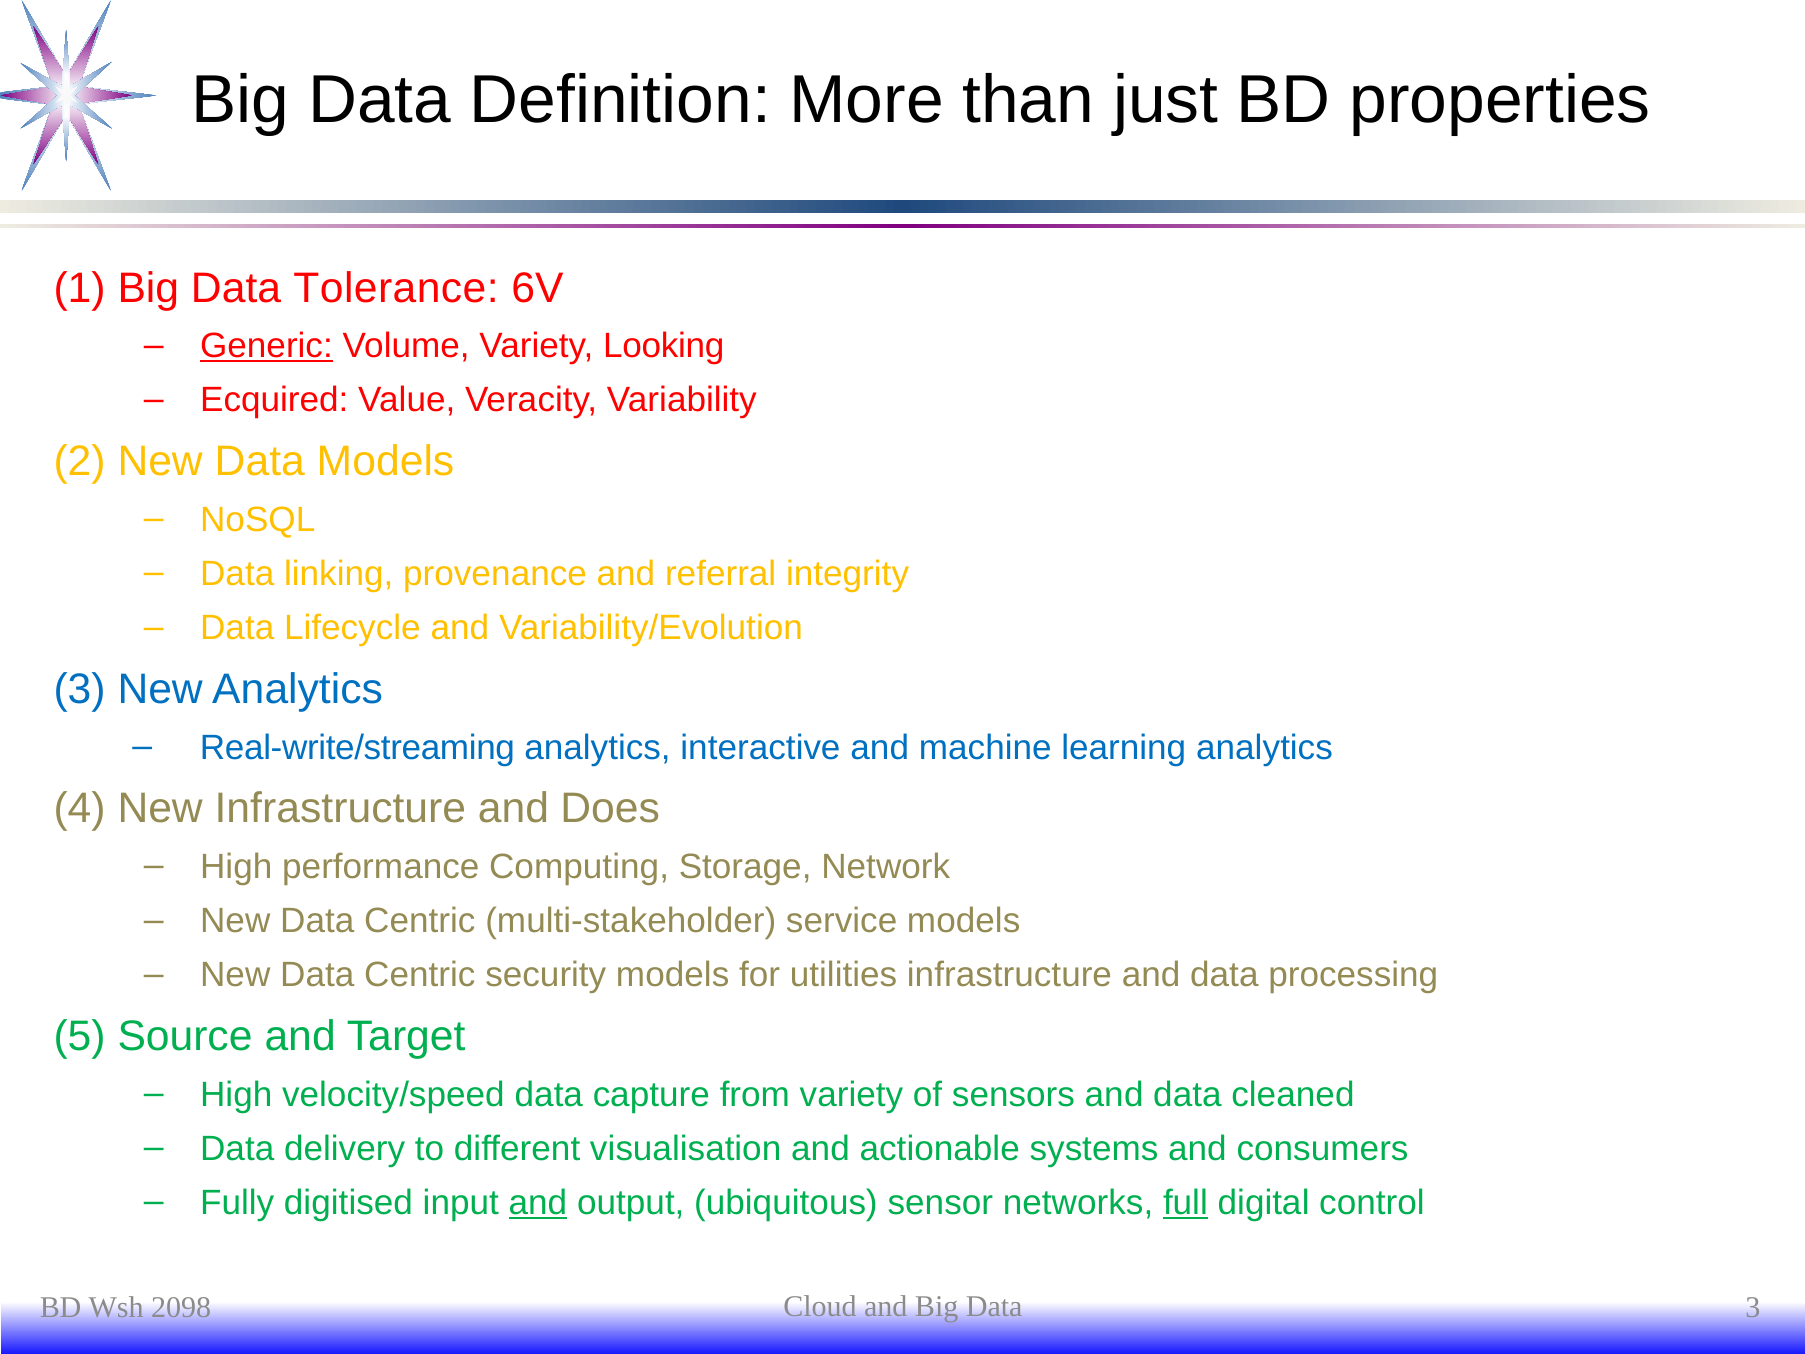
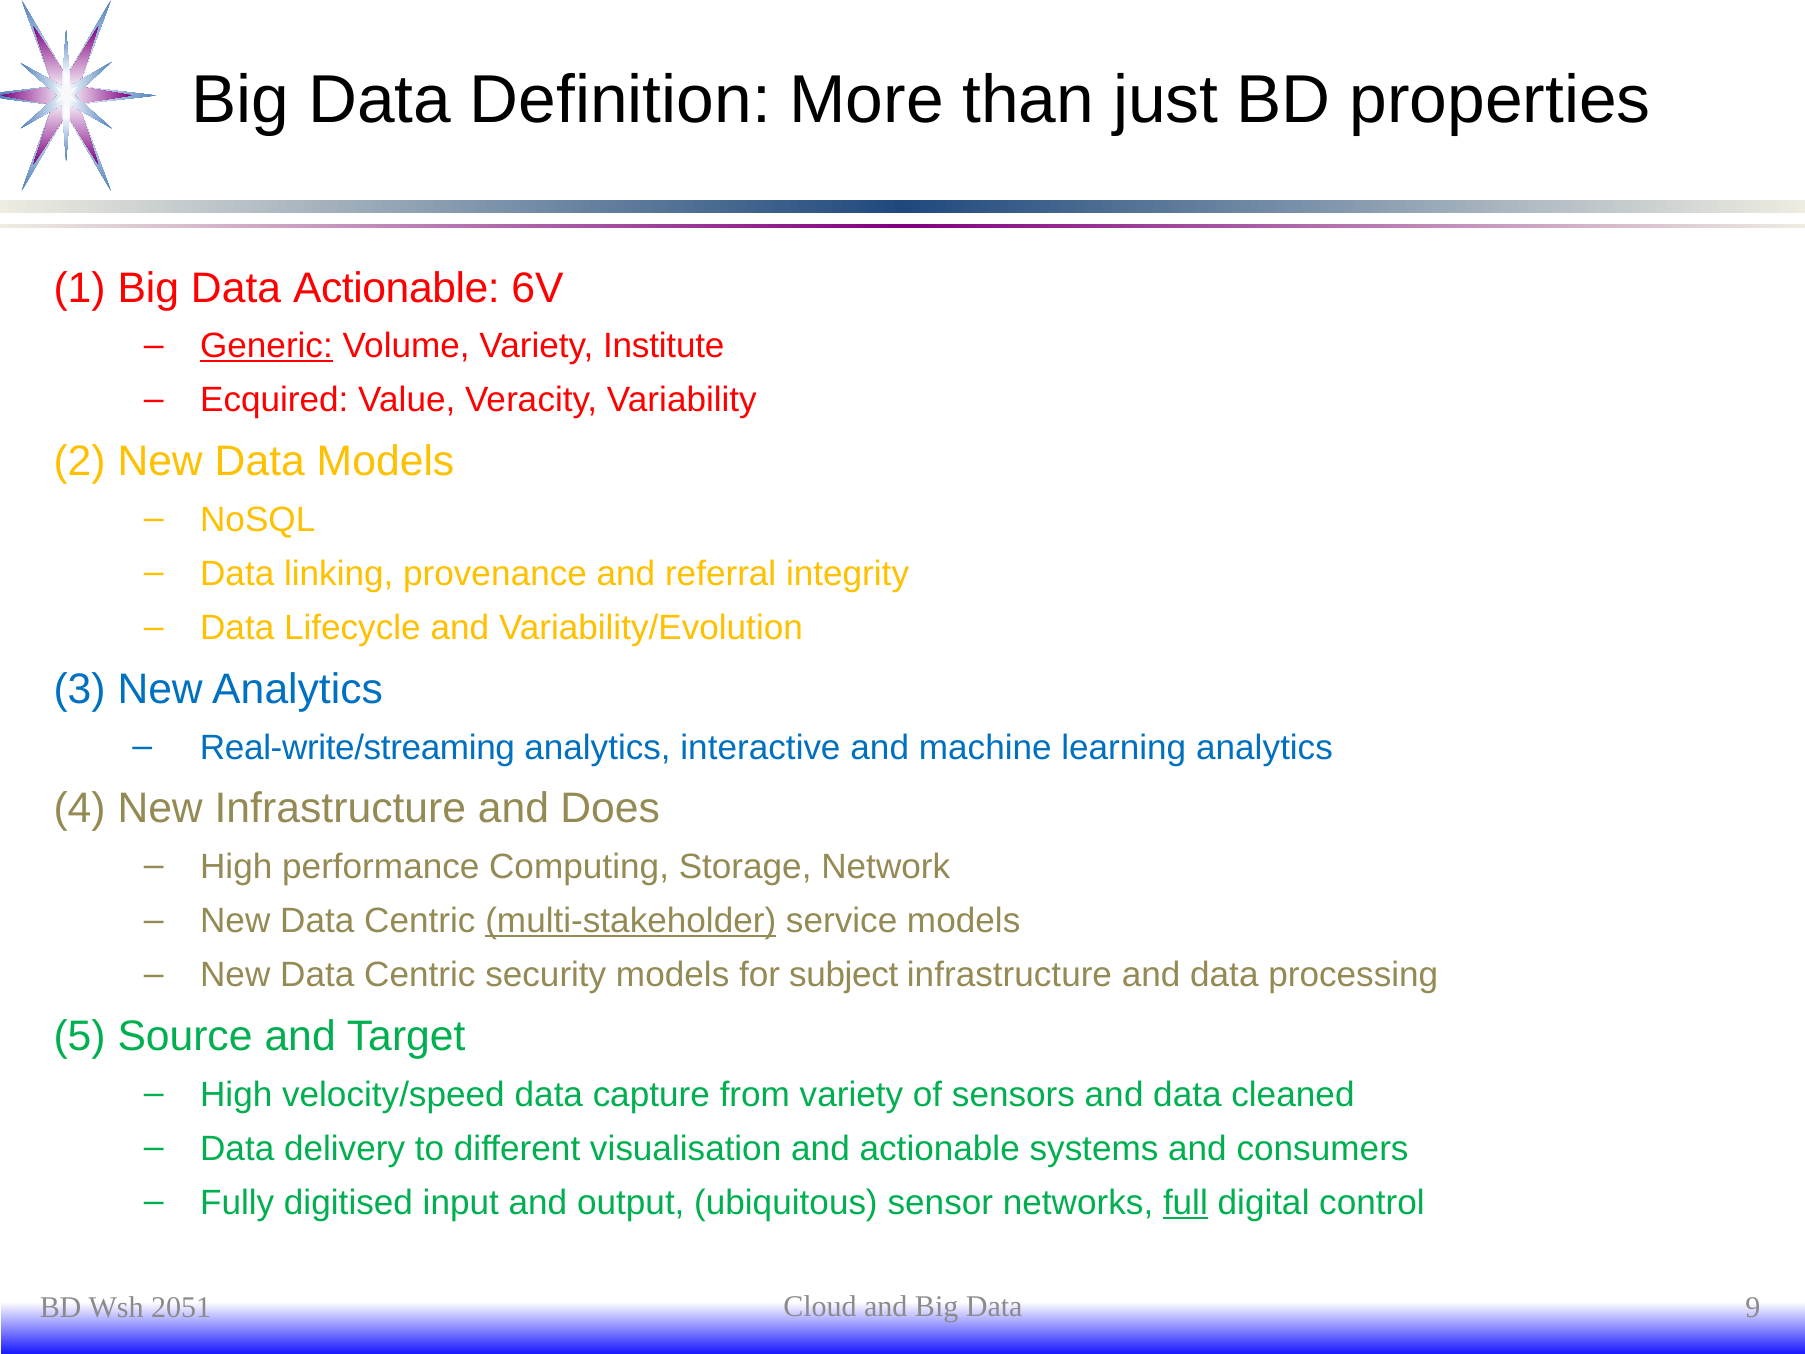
Data Tolerance: Tolerance -> Actionable (396, 288)
Looking: Looking -> Institute (664, 346)
multi-stakeholder underline: none -> present (631, 921)
utilities: utilities -> subject (844, 975)
and underline: present -> none (538, 1203)
Data 3: 3 -> 9 (1753, 1307)
2098: 2098 -> 2051 (181, 1308)
